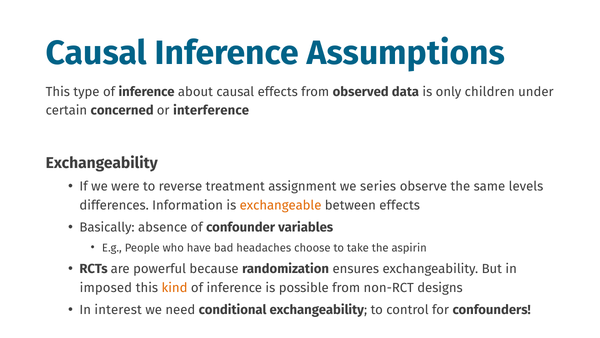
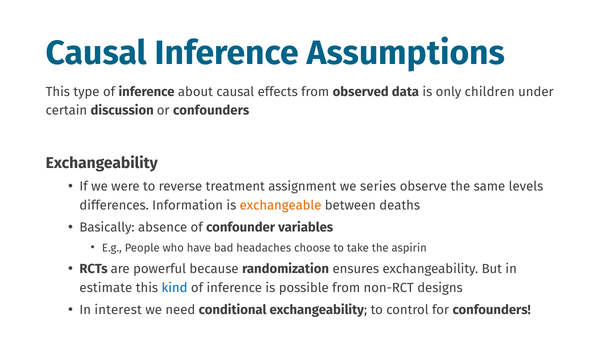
concerned: concerned -> discussion (122, 110)
or interference: interference -> confounders (211, 110)
between effects: effects -> deaths (400, 205)
imposed: imposed -> estimate (106, 287)
kind colour: orange -> blue (175, 287)
